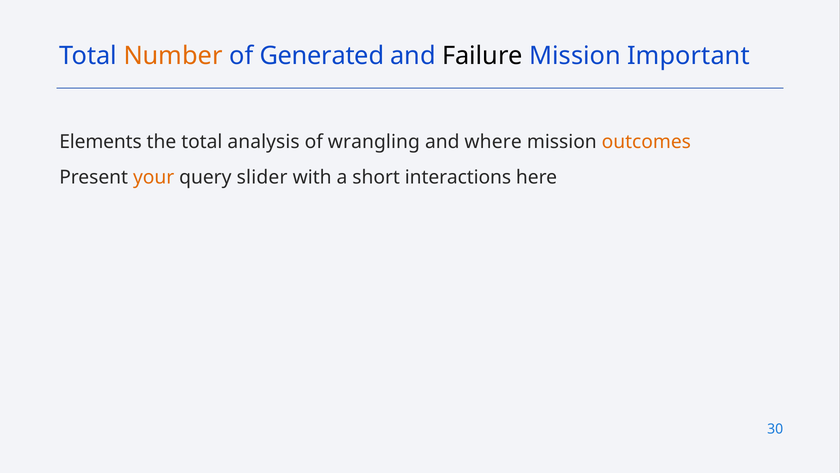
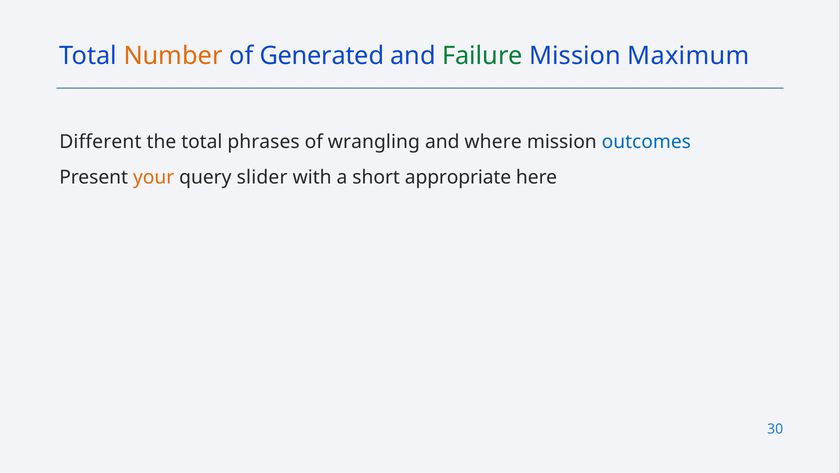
Failure colour: black -> green (483, 56)
Important: Important -> Maximum (688, 56)
Elements: Elements -> Different (100, 142)
analysis: analysis -> phrases (264, 142)
outcomes colour: orange -> blue (646, 142)
interactions: interactions -> appropriate (458, 177)
